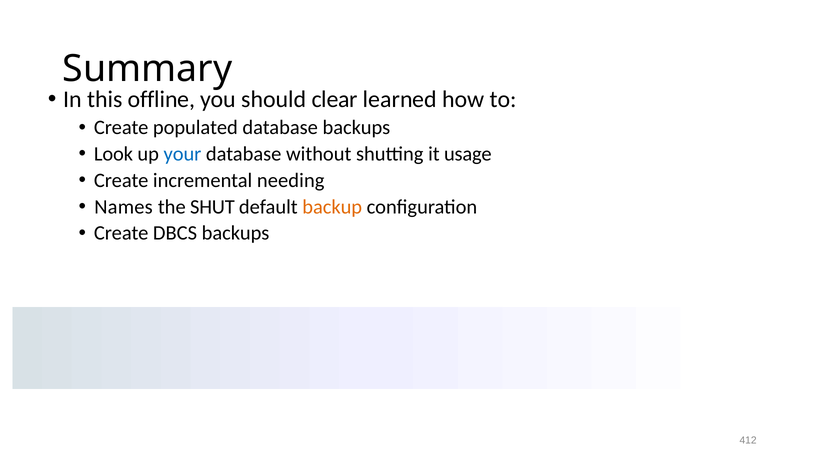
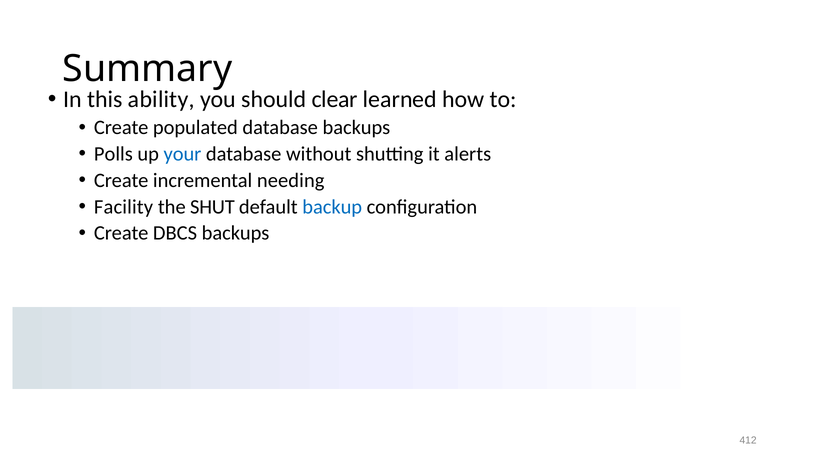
offline: offline -> ability (161, 99)
Look: Look -> Polls (113, 154)
usage: usage -> alerts (468, 154)
Names: Names -> Facility (124, 207)
backup colour: orange -> blue (332, 207)
